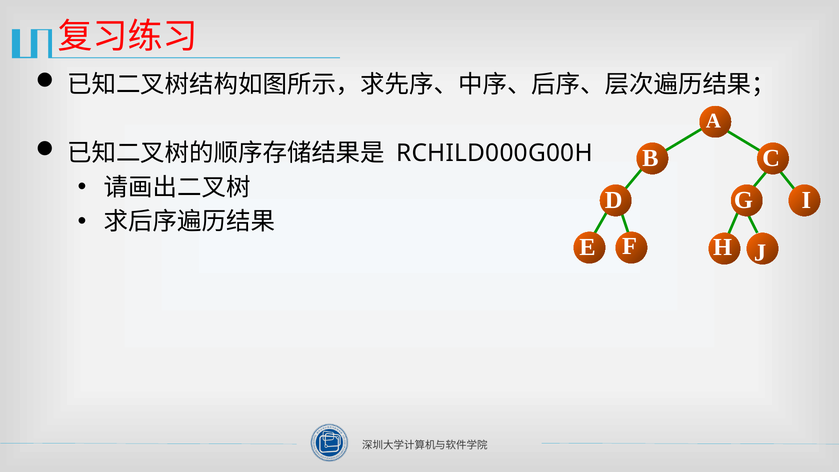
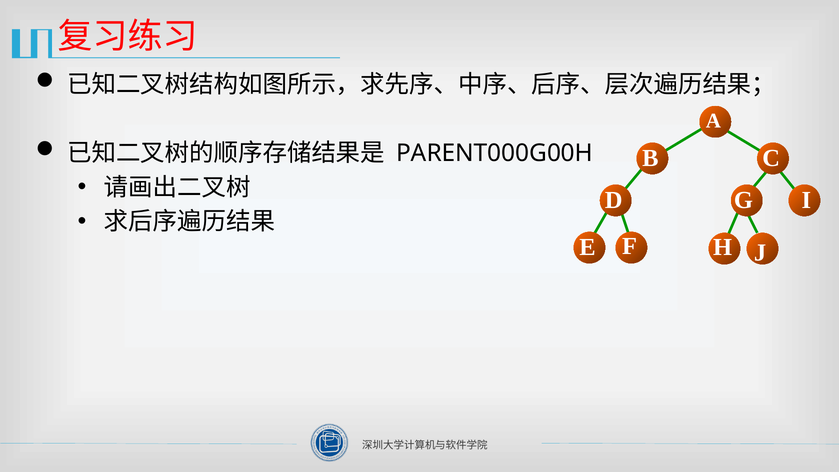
RCHILD000G00H: RCHILD000G00H -> PARENT000G00H (495, 153)
